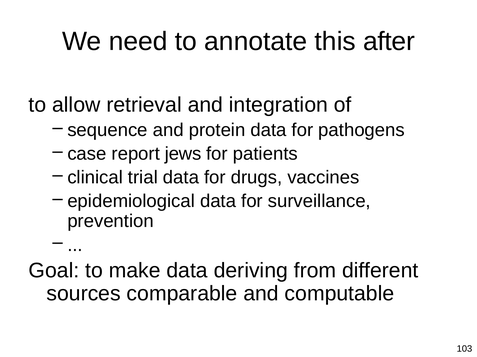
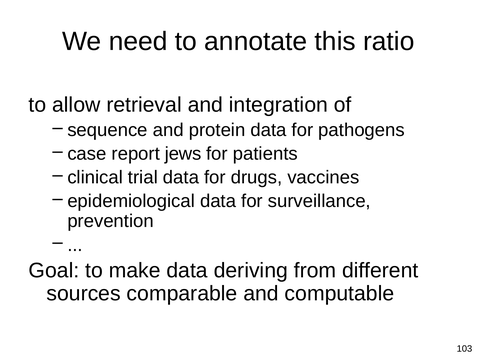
after: after -> ratio (389, 42)
